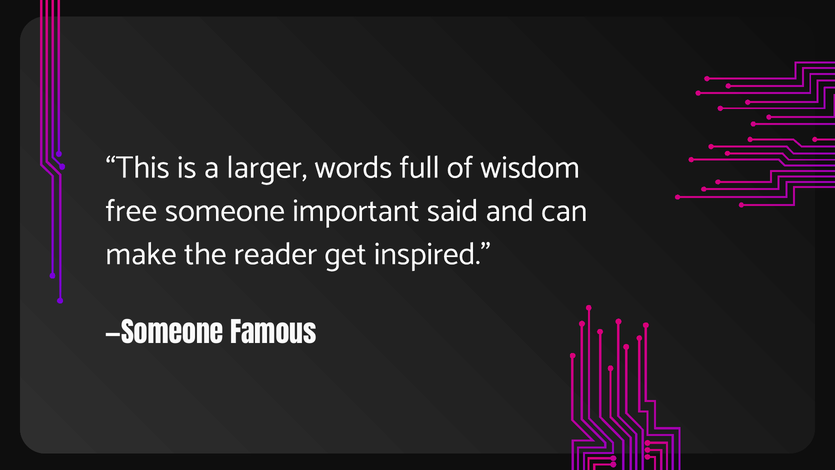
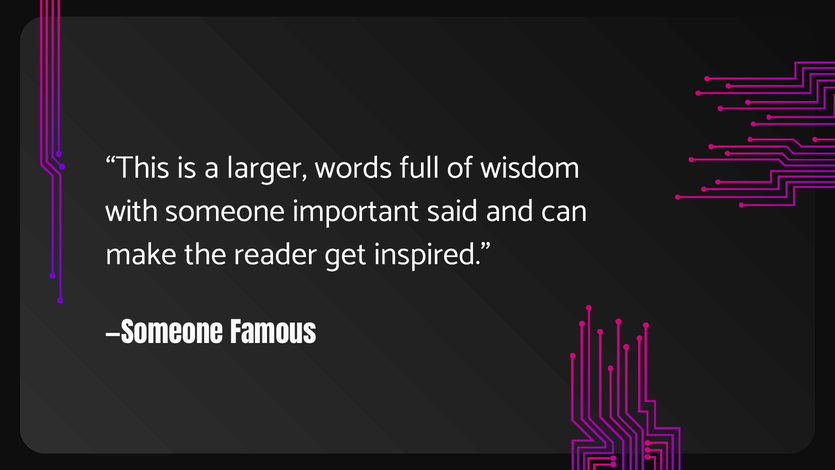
free: free -> with (132, 210)
